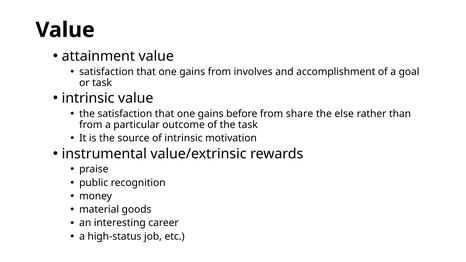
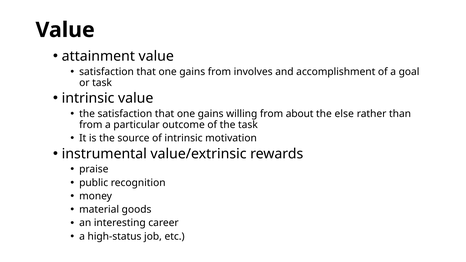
before: before -> willing (242, 114)
share: share -> about (300, 114)
